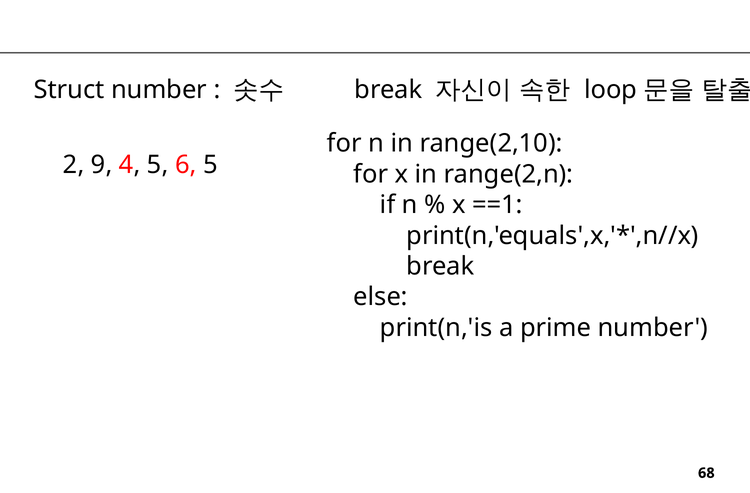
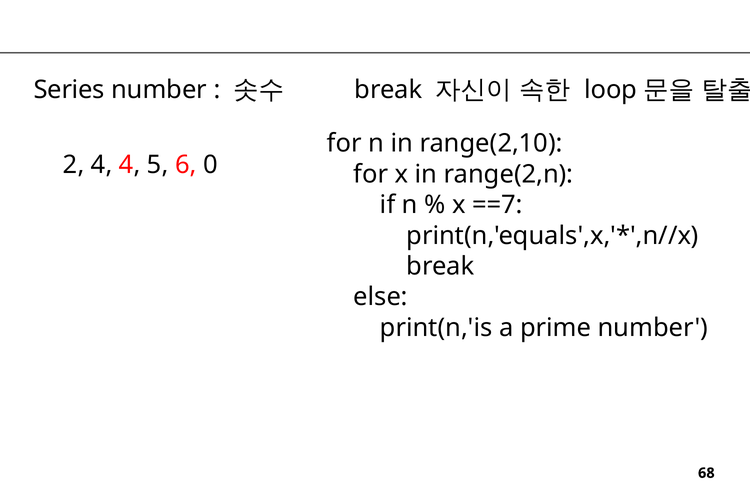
Struct: Struct -> Series (69, 90)
2 9: 9 -> 4 (102, 165)
6 5: 5 -> 0 (210, 165)
==1: ==1 -> ==7 (498, 205)
